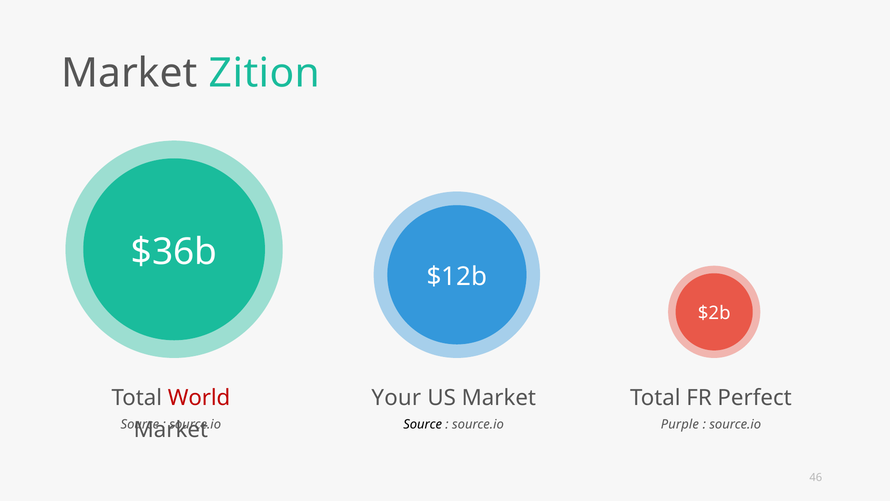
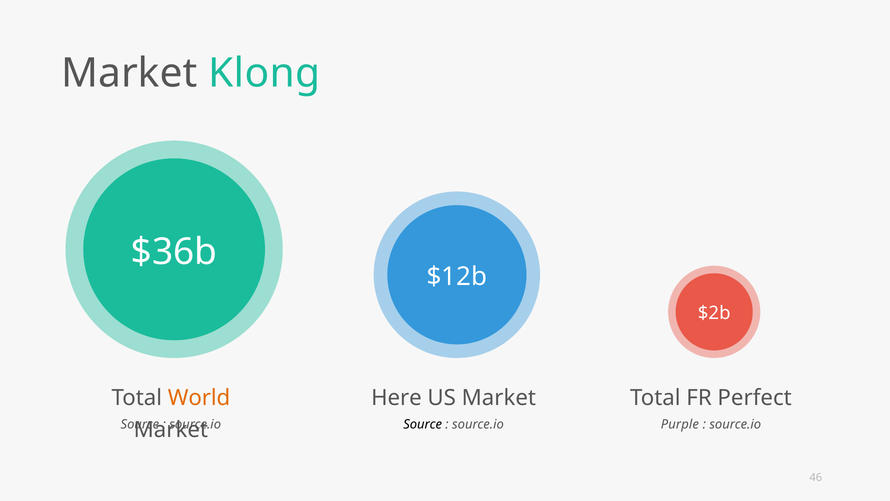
Zition: Zition -> Klong (264, 73)
World colour: red -> orange (199, 397)
Your: Your -> Here (396, 397)
